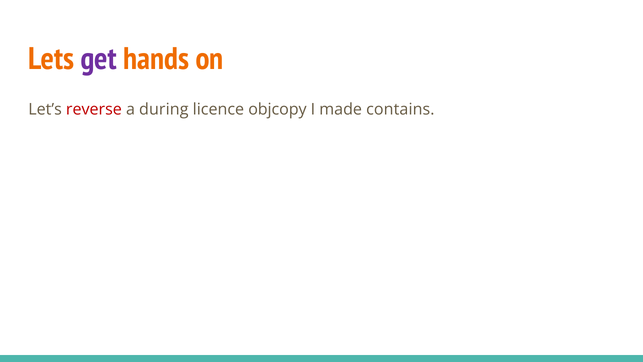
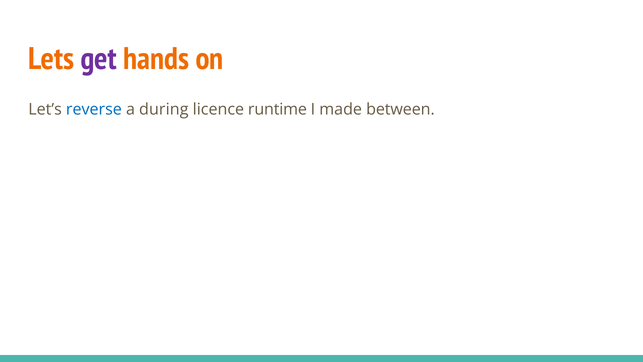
reverse colour: red -> blue (94, 109)
objcopy: objcopy -> runtime (277, 109)
contains: contains -> between (400, 109)
